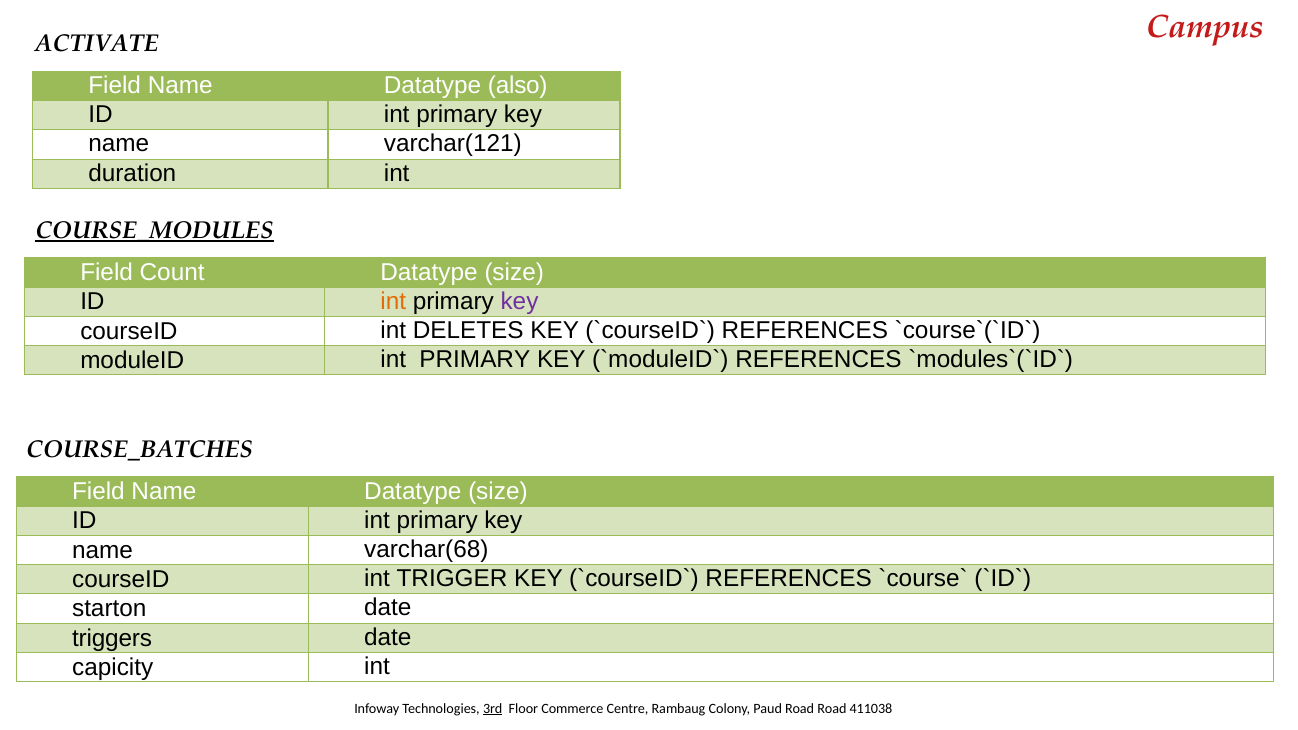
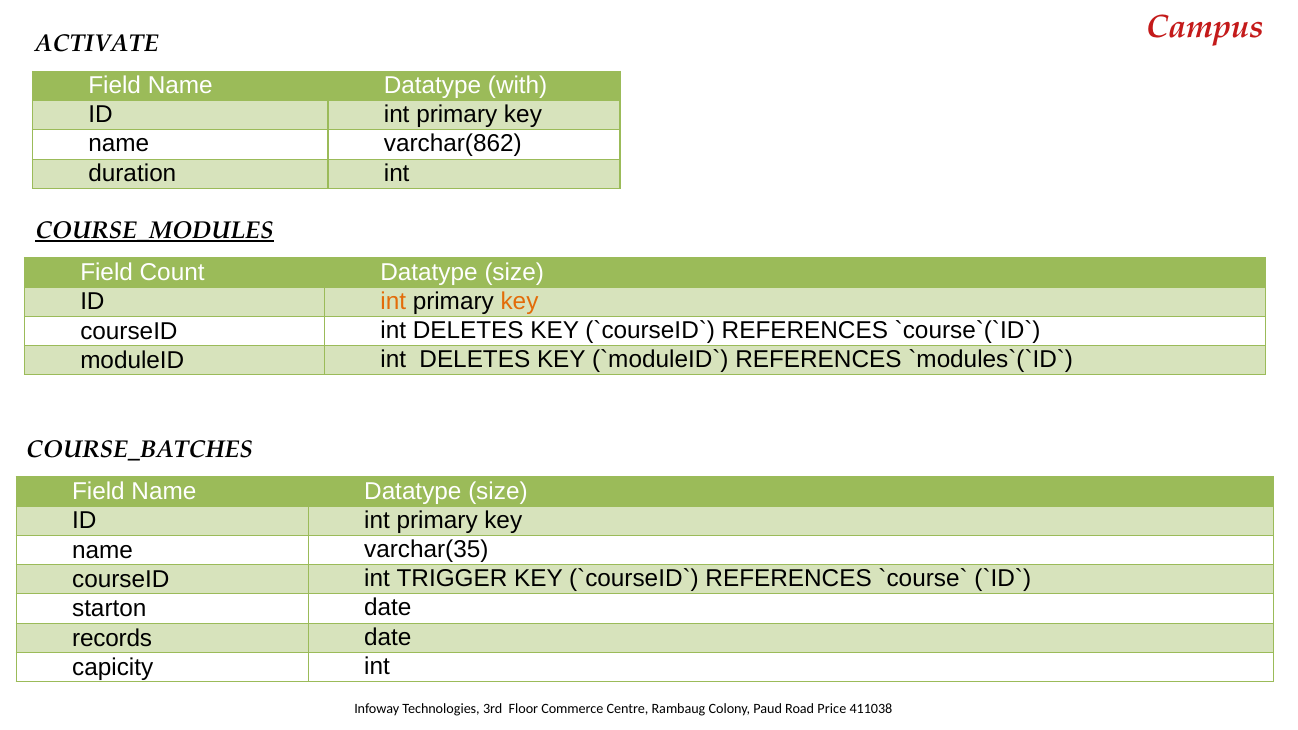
also: also -> with (518, 85)
varchar(121: varchar(121 -> varchar(862 (453, 144)
key colour: purple -> orange (520, 301)
moduleID int PRIMARY: PRIMARY -> DELETES (475, 360)
varchar(68: varchar(68 -> varchar(35 (426, 550)
triggers: triggers -> records (112, 638)
3rd underline: present -> none (493, 709)
Road Road: Road -> Price (832, 709)
